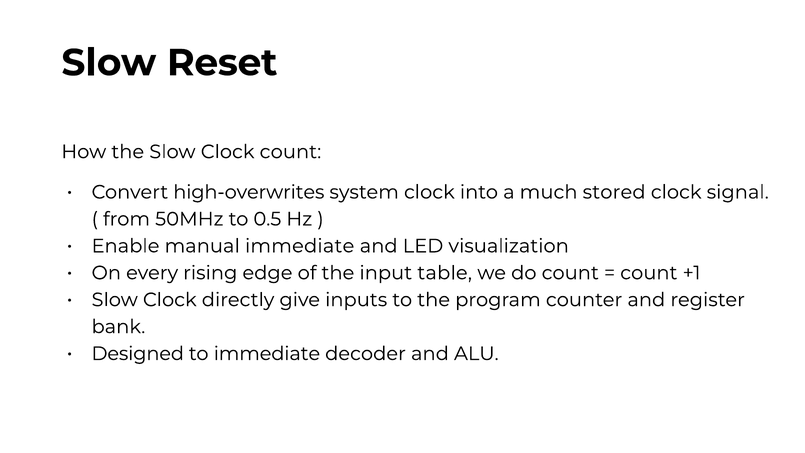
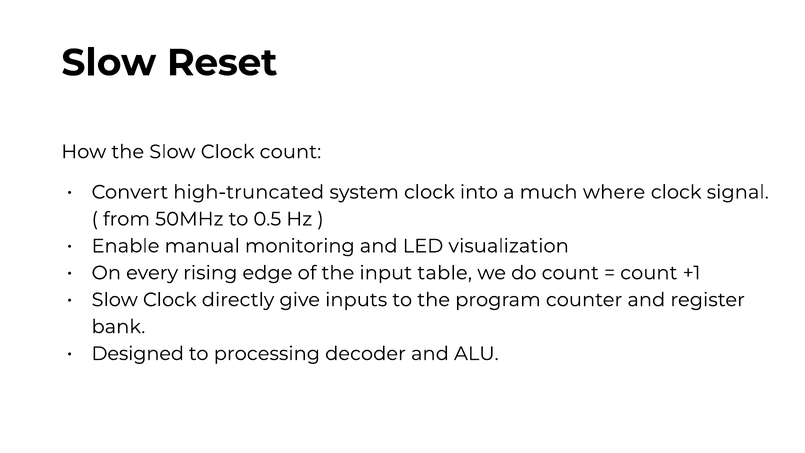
high-overwrites: high-overwrites -> high-truncated (249, 192)
stored: stored -> where (614, 192)
manual immediate: immediate -> monitoring (300, 246)
to immediate: immediate -> processing (267, 354)
